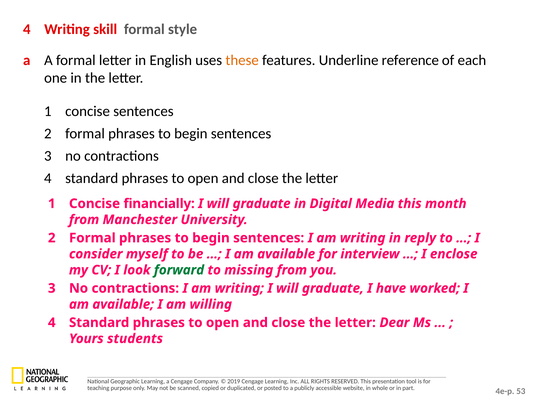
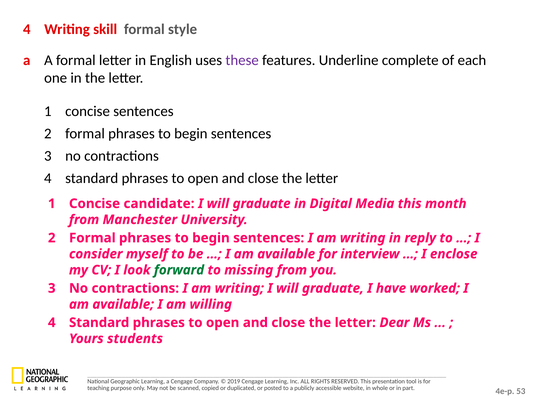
these colour: orange -> purple (242, 60)
reference: reference -> complete (410, 60)
financially: financially -> candidate (159, 203)
